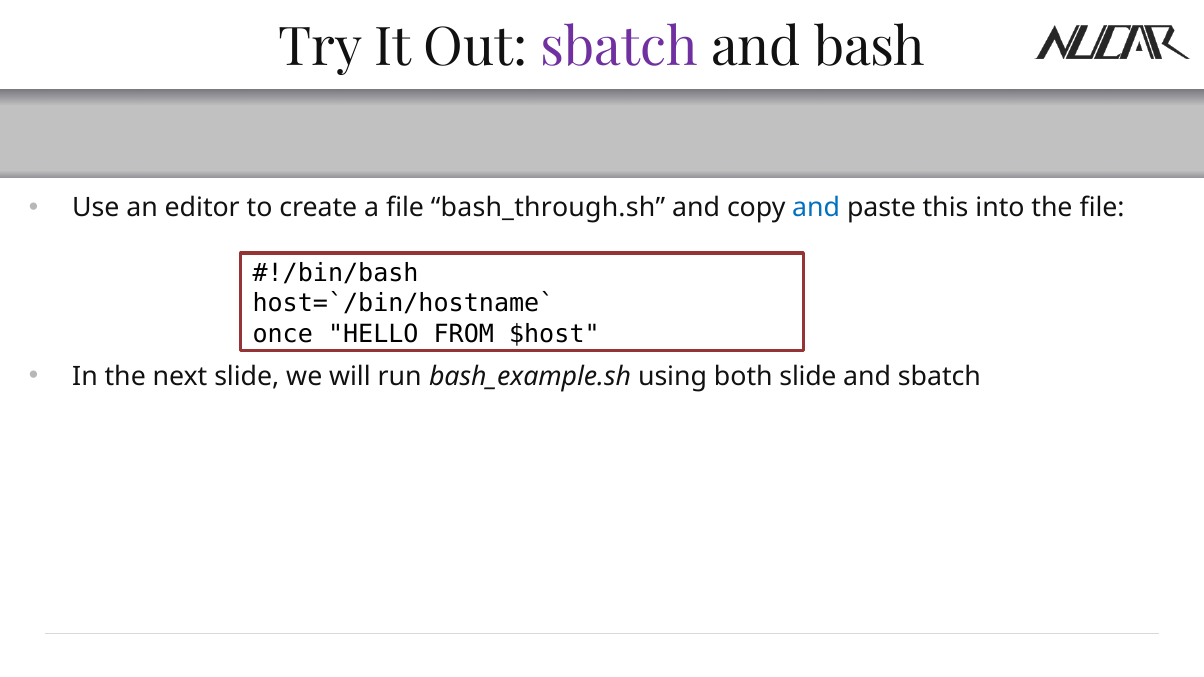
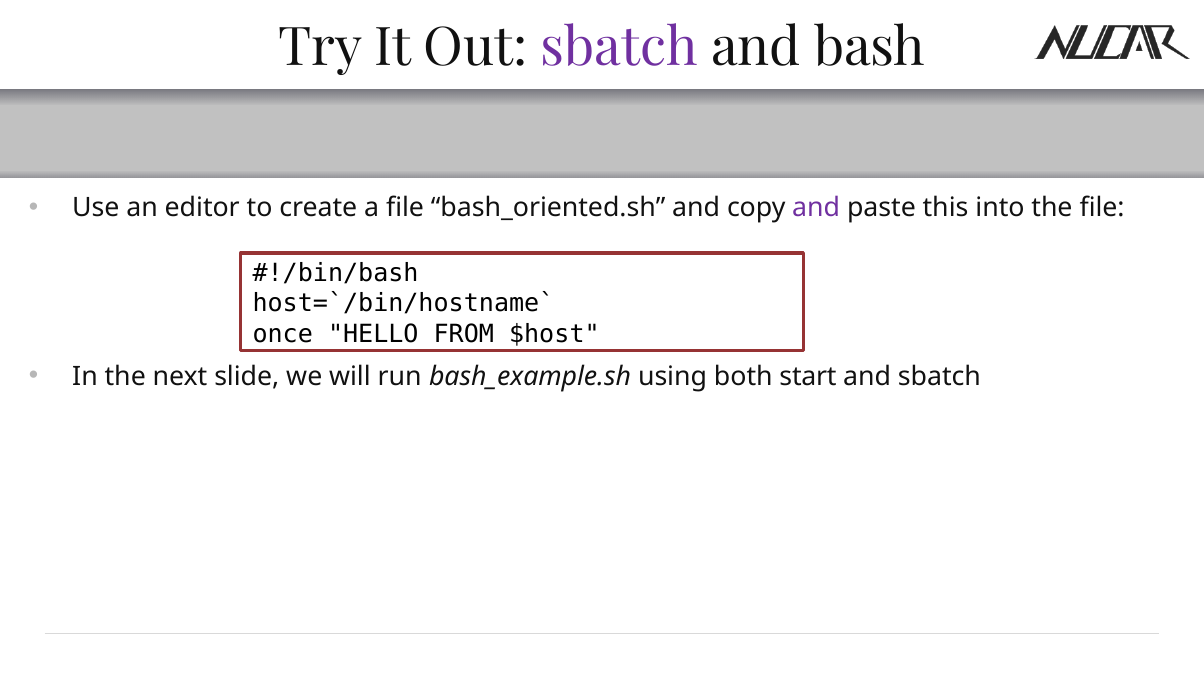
bash_through.sh: bash_through.sh -> bash_oriented.sh (548, 208)
and colour: blue -> purple (816, 208)
both slide: slide -> start (808, 377)
